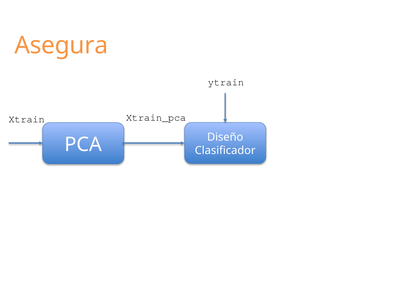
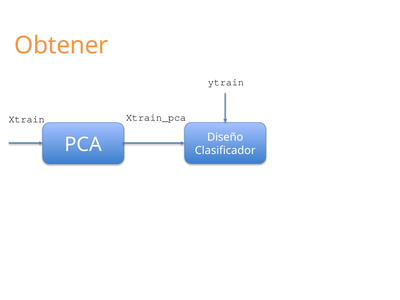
Asegura: Asegura -> Obtener (61, 46)
